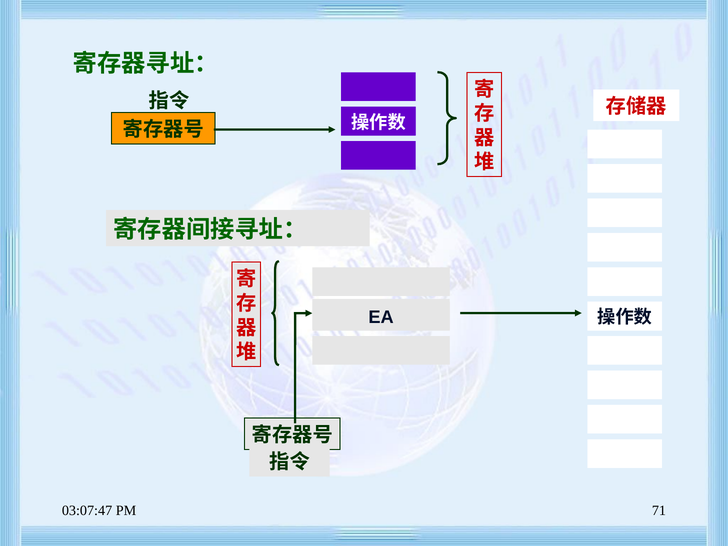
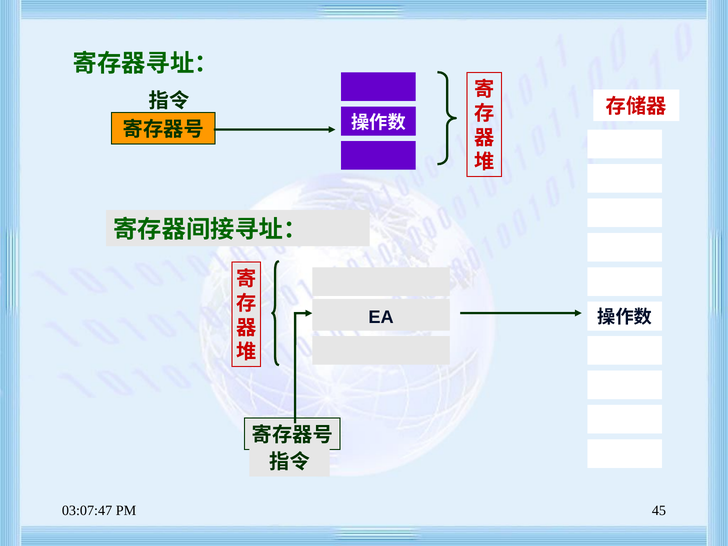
71: 71 -> 45 (659, 511)
